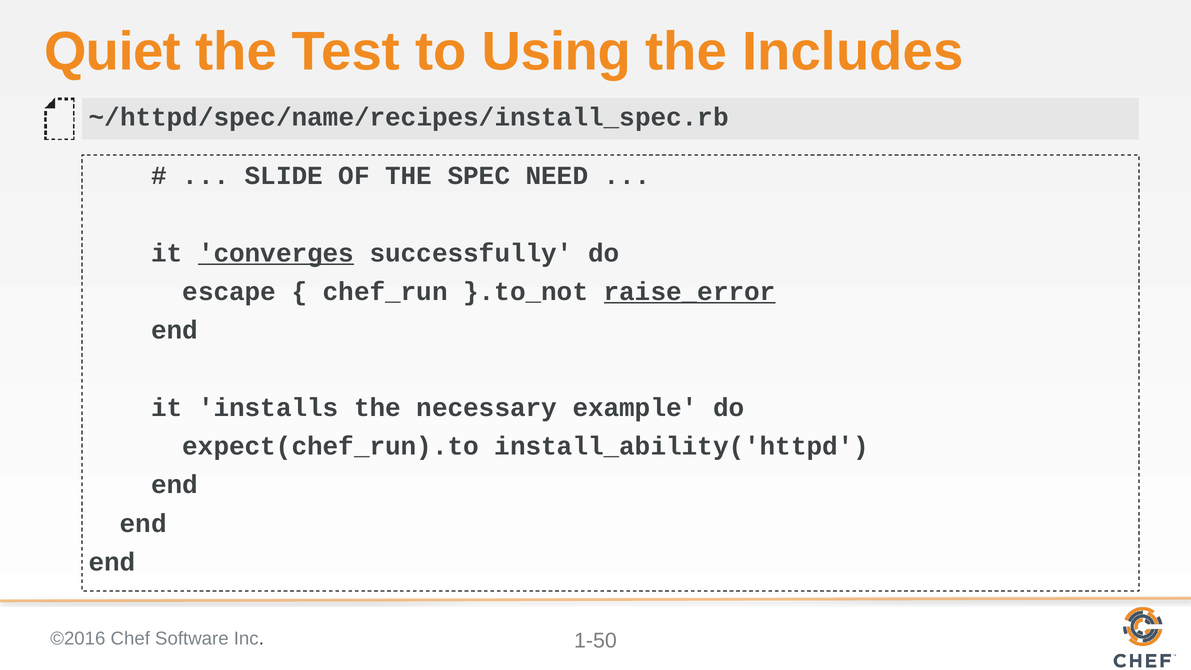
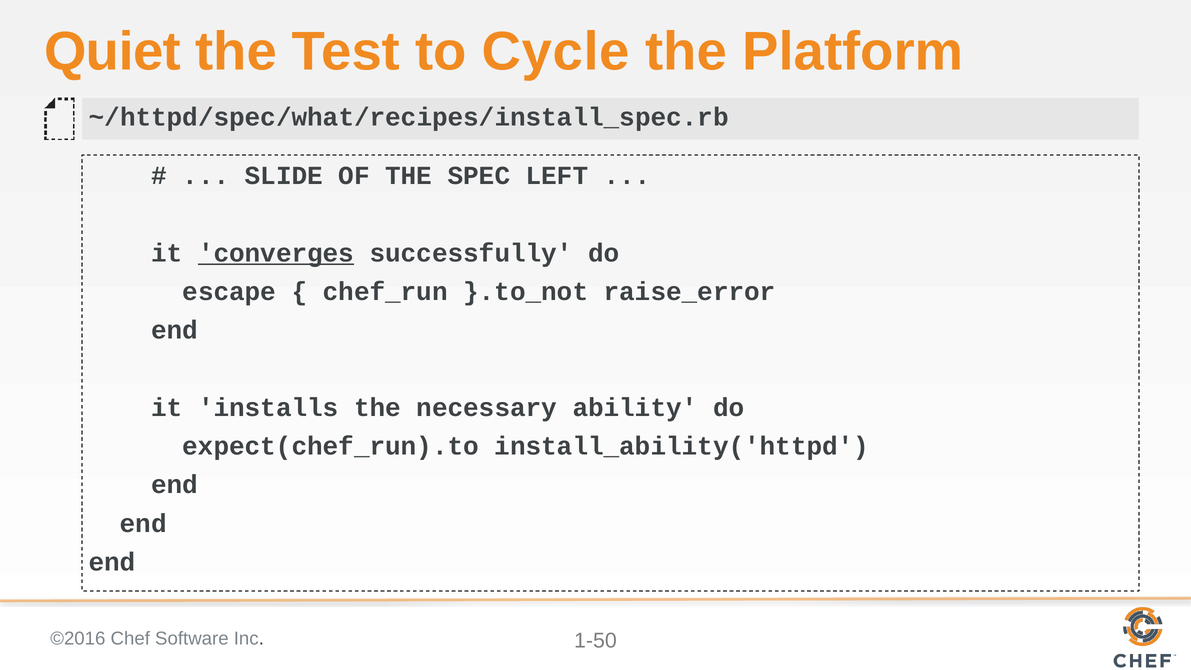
Using: Using -> Cycle (556, 52)
Includes: Includes -> Platform (853, 52)
~/httpd/spec/name/recipes/install_spec.rb: ~/httpd/spec/name/recipes/install_spec.rb -> ~/httpd/spec/what/recipes/install_spec.rb (409, 117)
NEED: NEED -> LEFT (557, 176)
raise_error underline: present -> none (690, 292)
example: example -> ability (635, 407)
